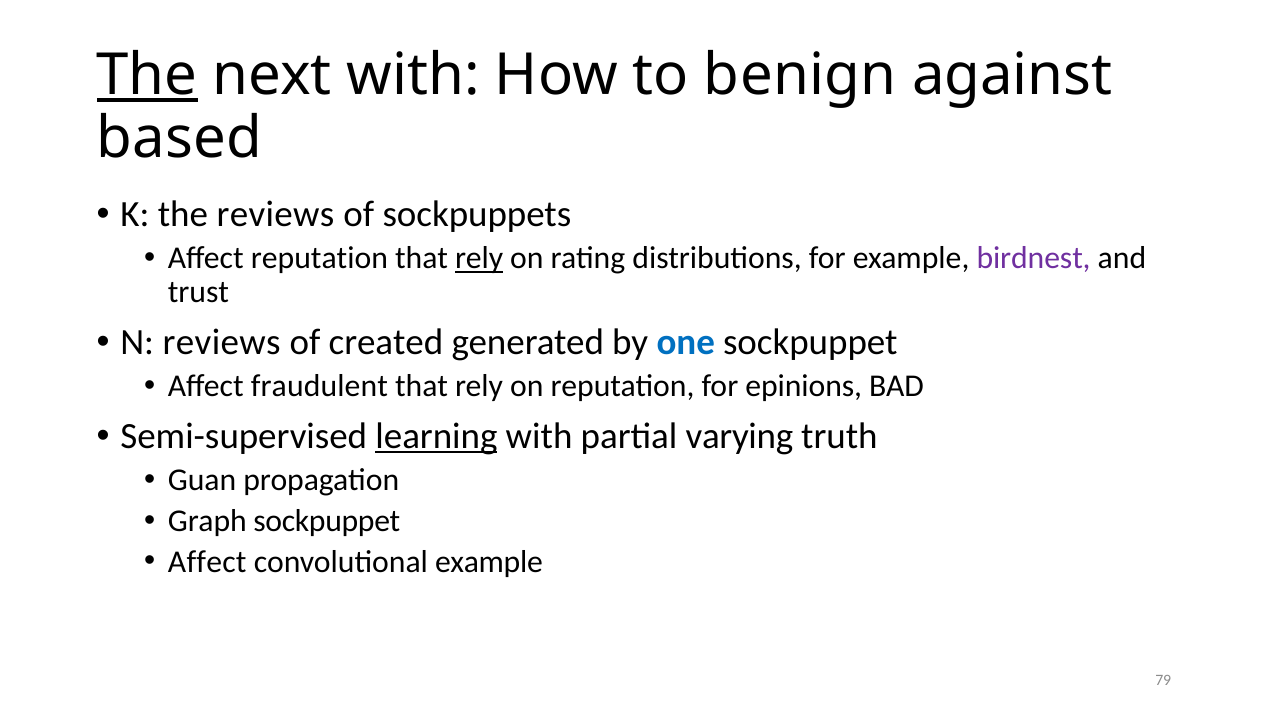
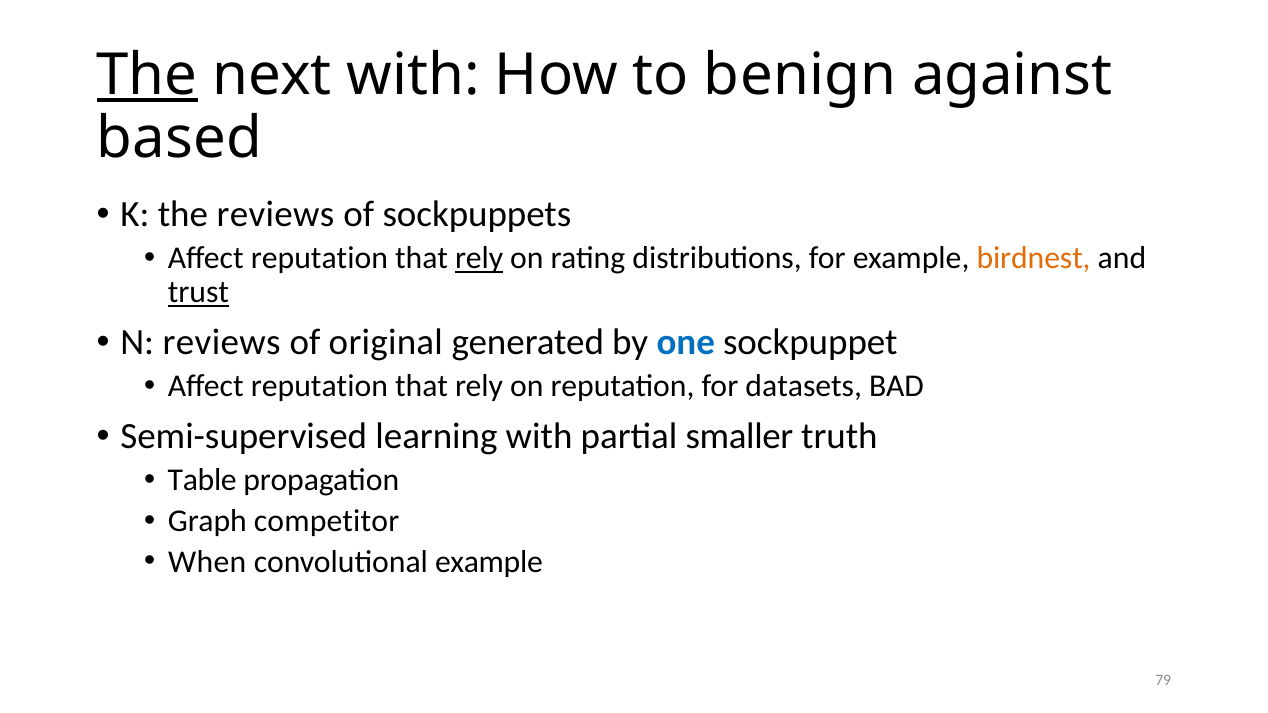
birdnest colour: purple -> orange (1034, 258)
trust underline: none -> present (198, 292)
created: created -> original (386, 343)
fraudulent: fraudulent -> reputation (319, 386)
epinions: epinions -> datasets (804, 386)
learning underline: present -> none (436, 437)
varying: varying -> smaller (739, 437)
Guan: Guan -> Table (202, 480)
Graph sockpuppet: sockpuppet -> competitor (327, 521)
Affect: Affect -> When (207, 562)
